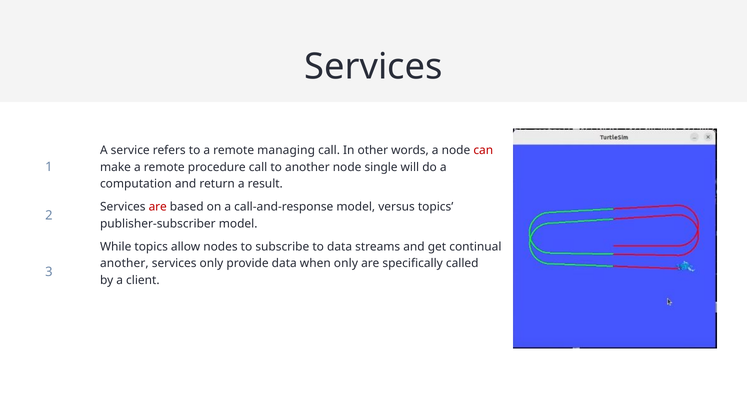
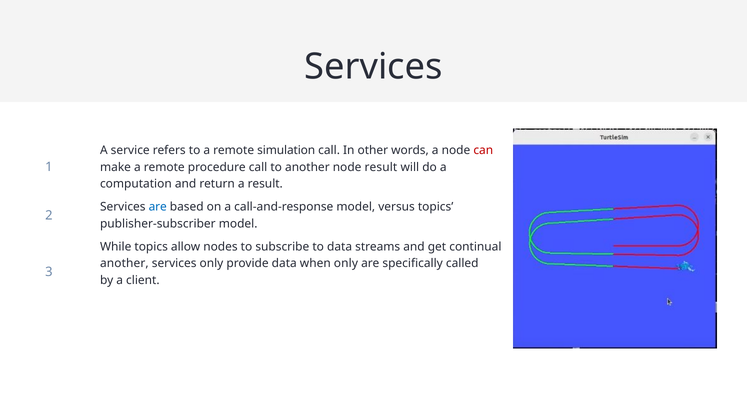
managing: managing -> simulation (286, 150)
node single: single -> result (381, 167)
are colour: red -> blue (158, 207)
